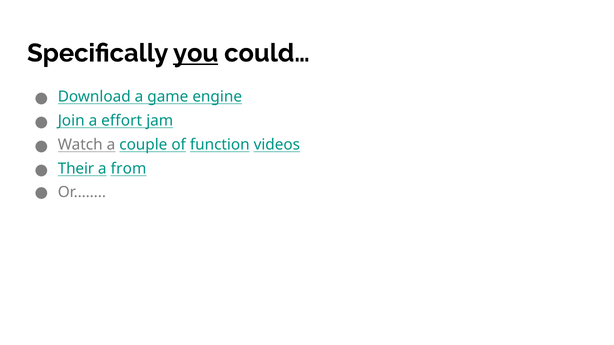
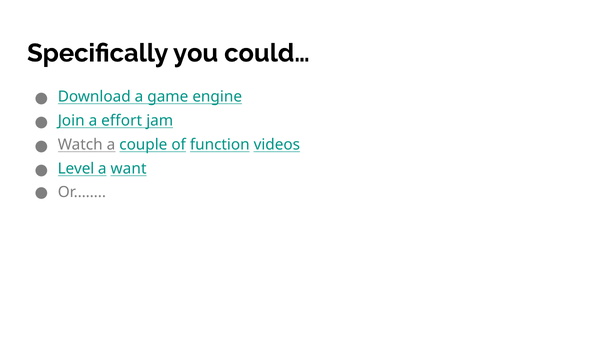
you underline: present -> none (196, 53)
Their: Their -> Level (76, 169)
from: from -> want (129, 169)
